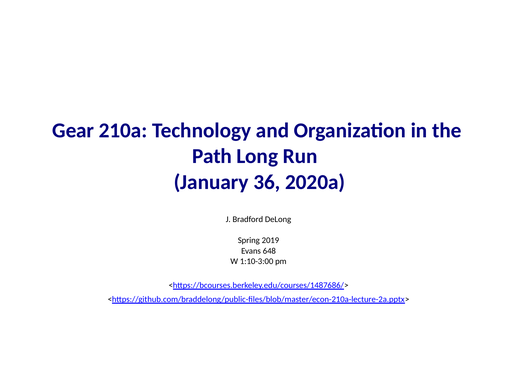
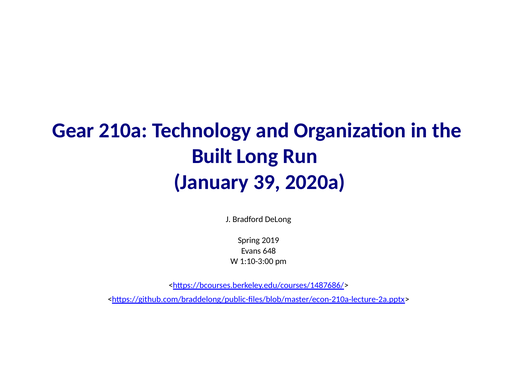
Path: Path -> Built (212, 156)
36: 36 -> 39 (267, 182)
